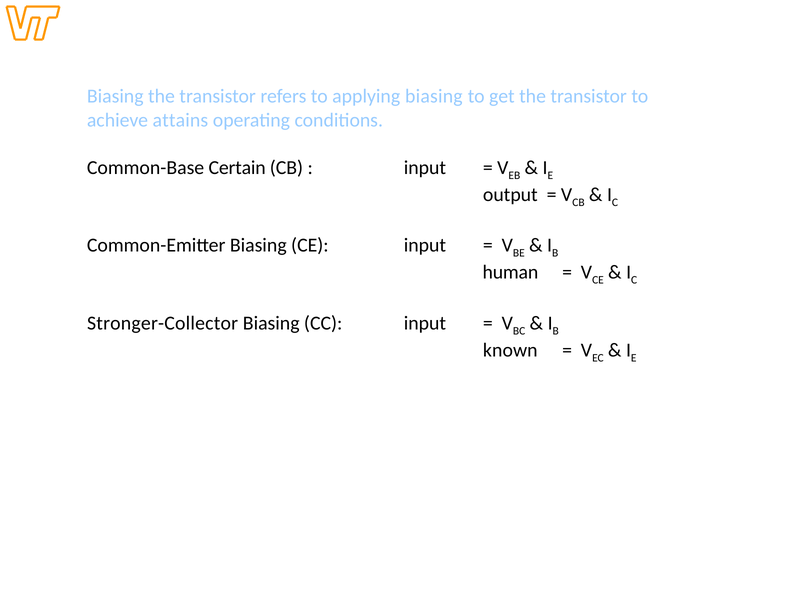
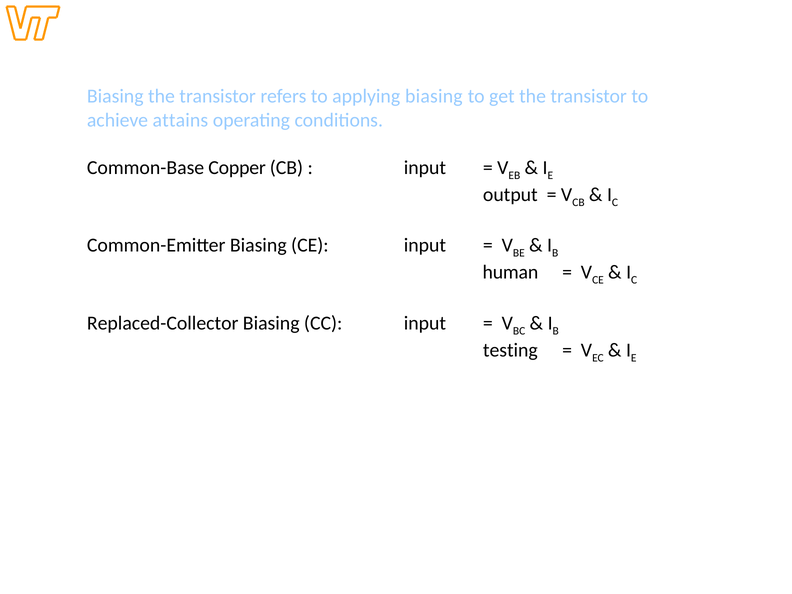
Certain: Certain -> Copper (237, 168)
Stronger-Collector: Stronger-Collector -> Replaced-Collector (163, 323)
known: known -> testing (510, 350)
